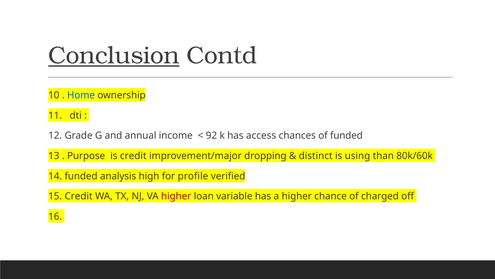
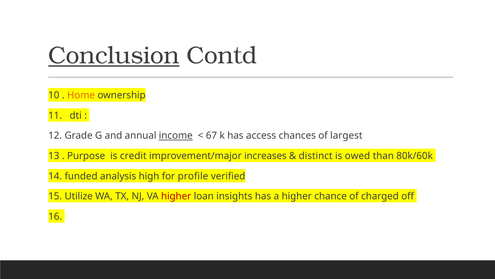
Home colour: blue -> orange (81, 95)
income underline: none -> present (176, 135)
92: 92 -> 67 (211, 135)
of funded: funded -> largest (346, 135)
dropping: dropping -> increases (265, 156)
using: using -> owed (357, 156)
15 Credit: Credit -> Utilize (79, 196)
variable: variable -> insights (234, 196)
